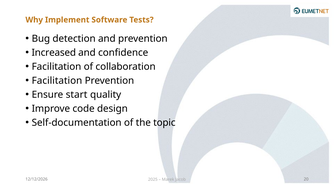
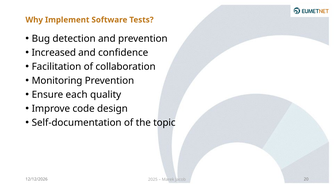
Facilitation: Facilitation -> Monitoring (57, 81)
start: start -> each (77, 95)
